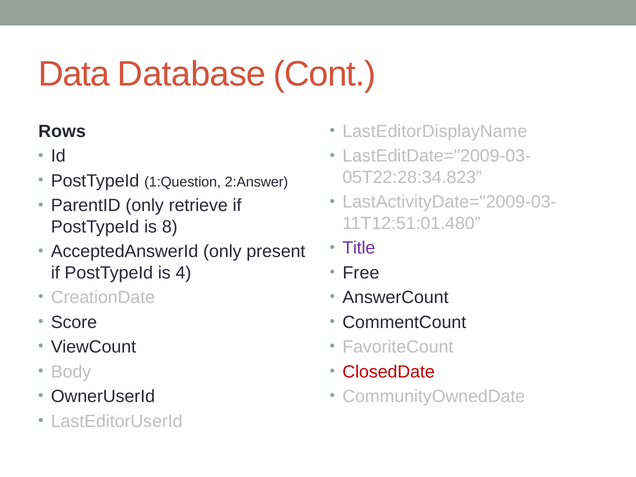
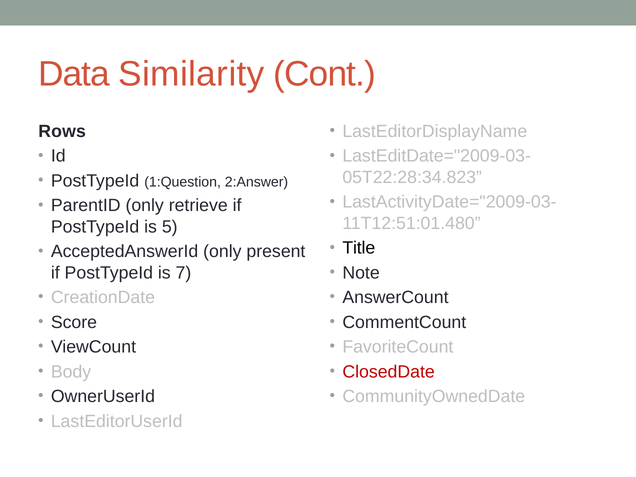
Database: Database -> Similarity (191, 74)
8: 8 -> 5 (170, 227)
Title colour: purple -> black (359, 248)
4: 4 -> 7 (183, 273)
Free: Free -> Note (361, 273)
